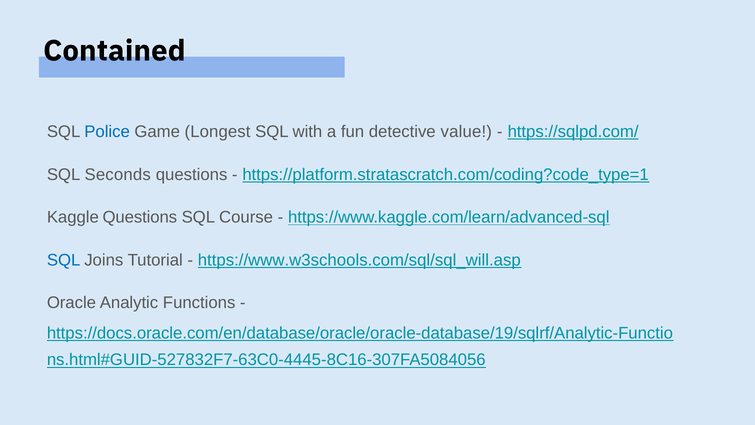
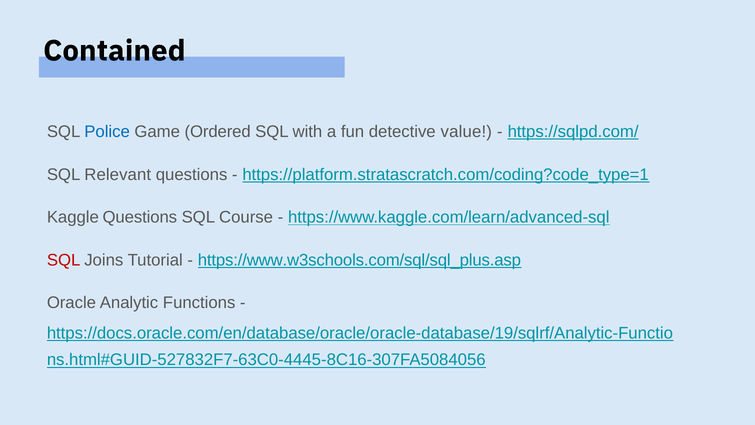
Longest: Longest -> Ordered (218, 132)
Seconds: Seconds -> Relevant (118, 174)
SQL colour: blue -> red (64, 260)
https://www.w3schools.com/sql/sql_will.asp: https://www.w3schools.com/sql/sql_will.asp -> https://www.w3schools.com/sql/sql_plus.asp (359, 260)
